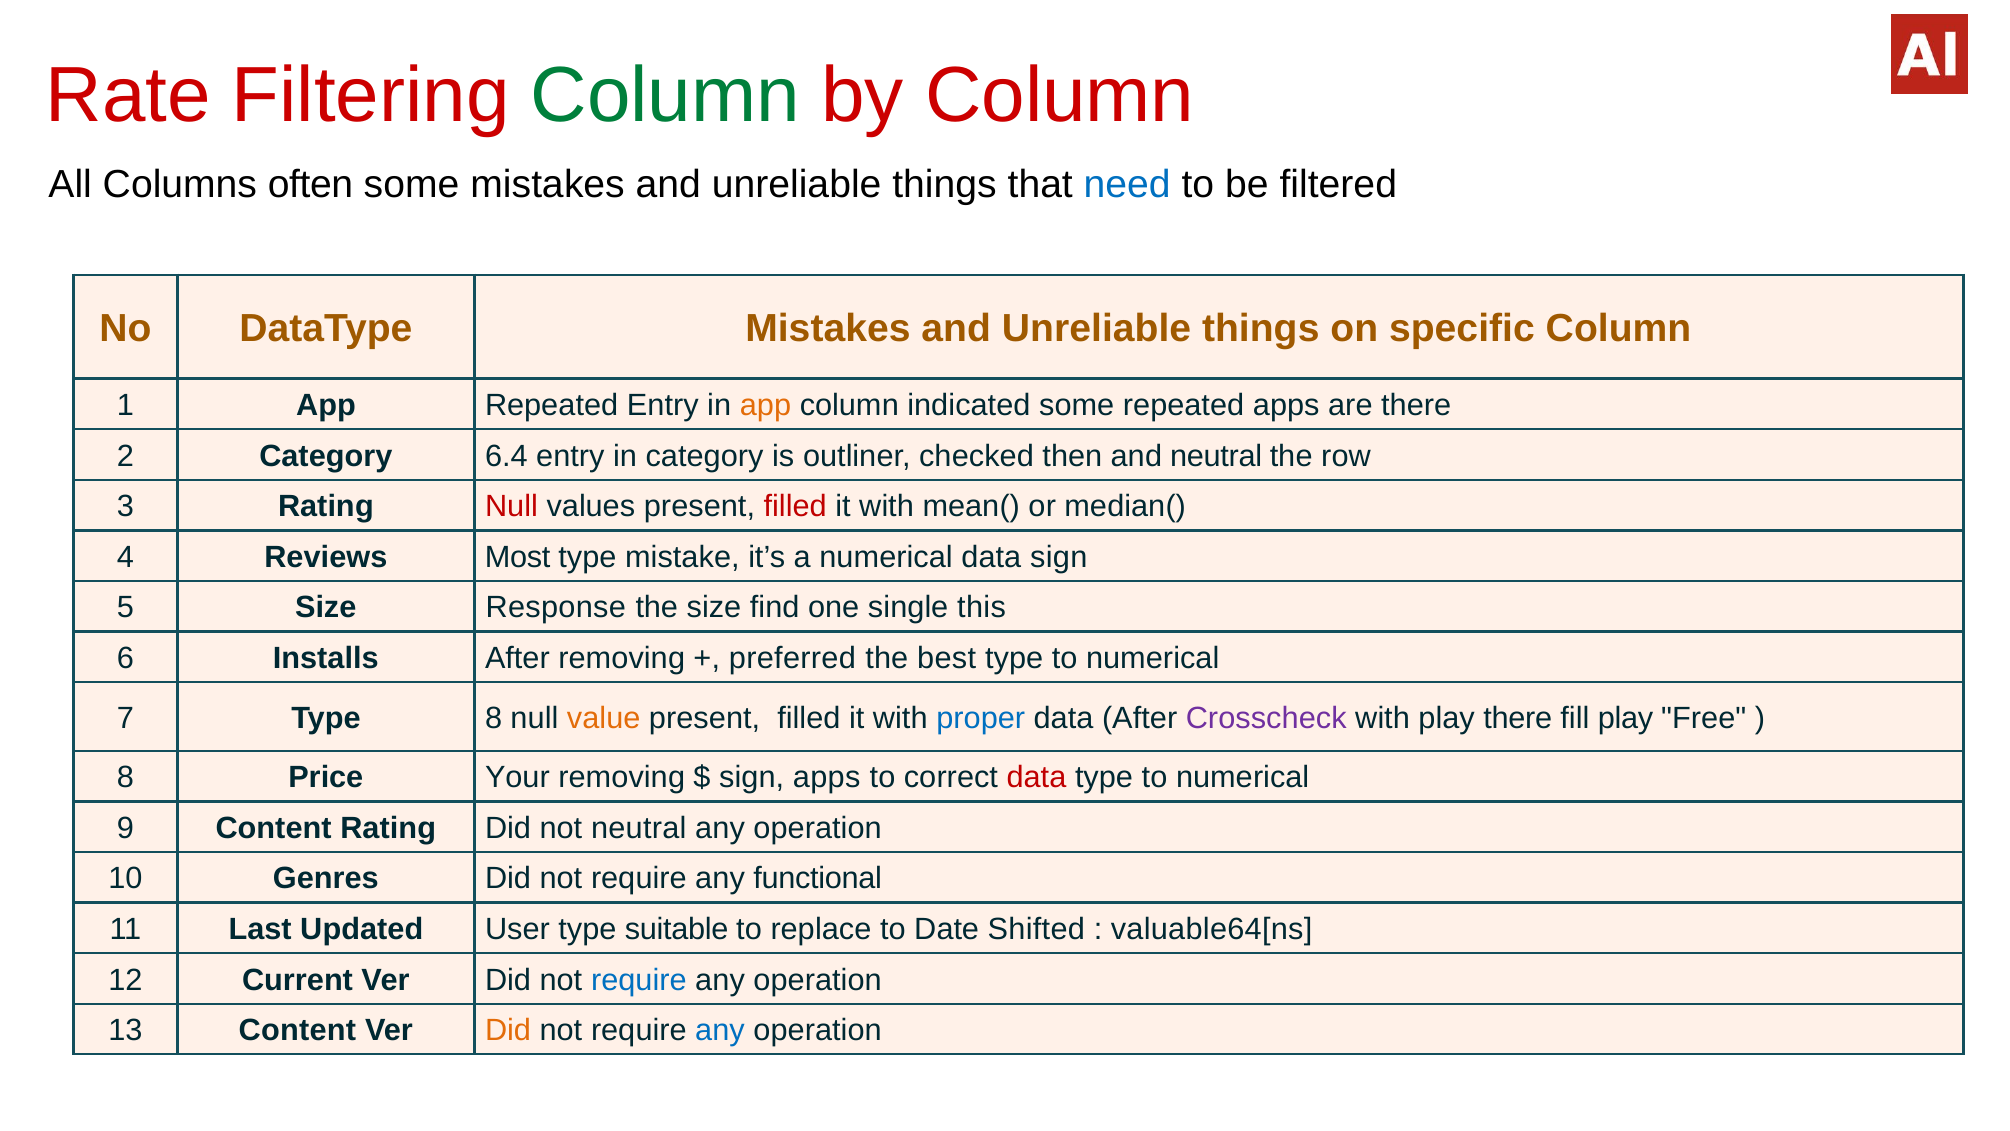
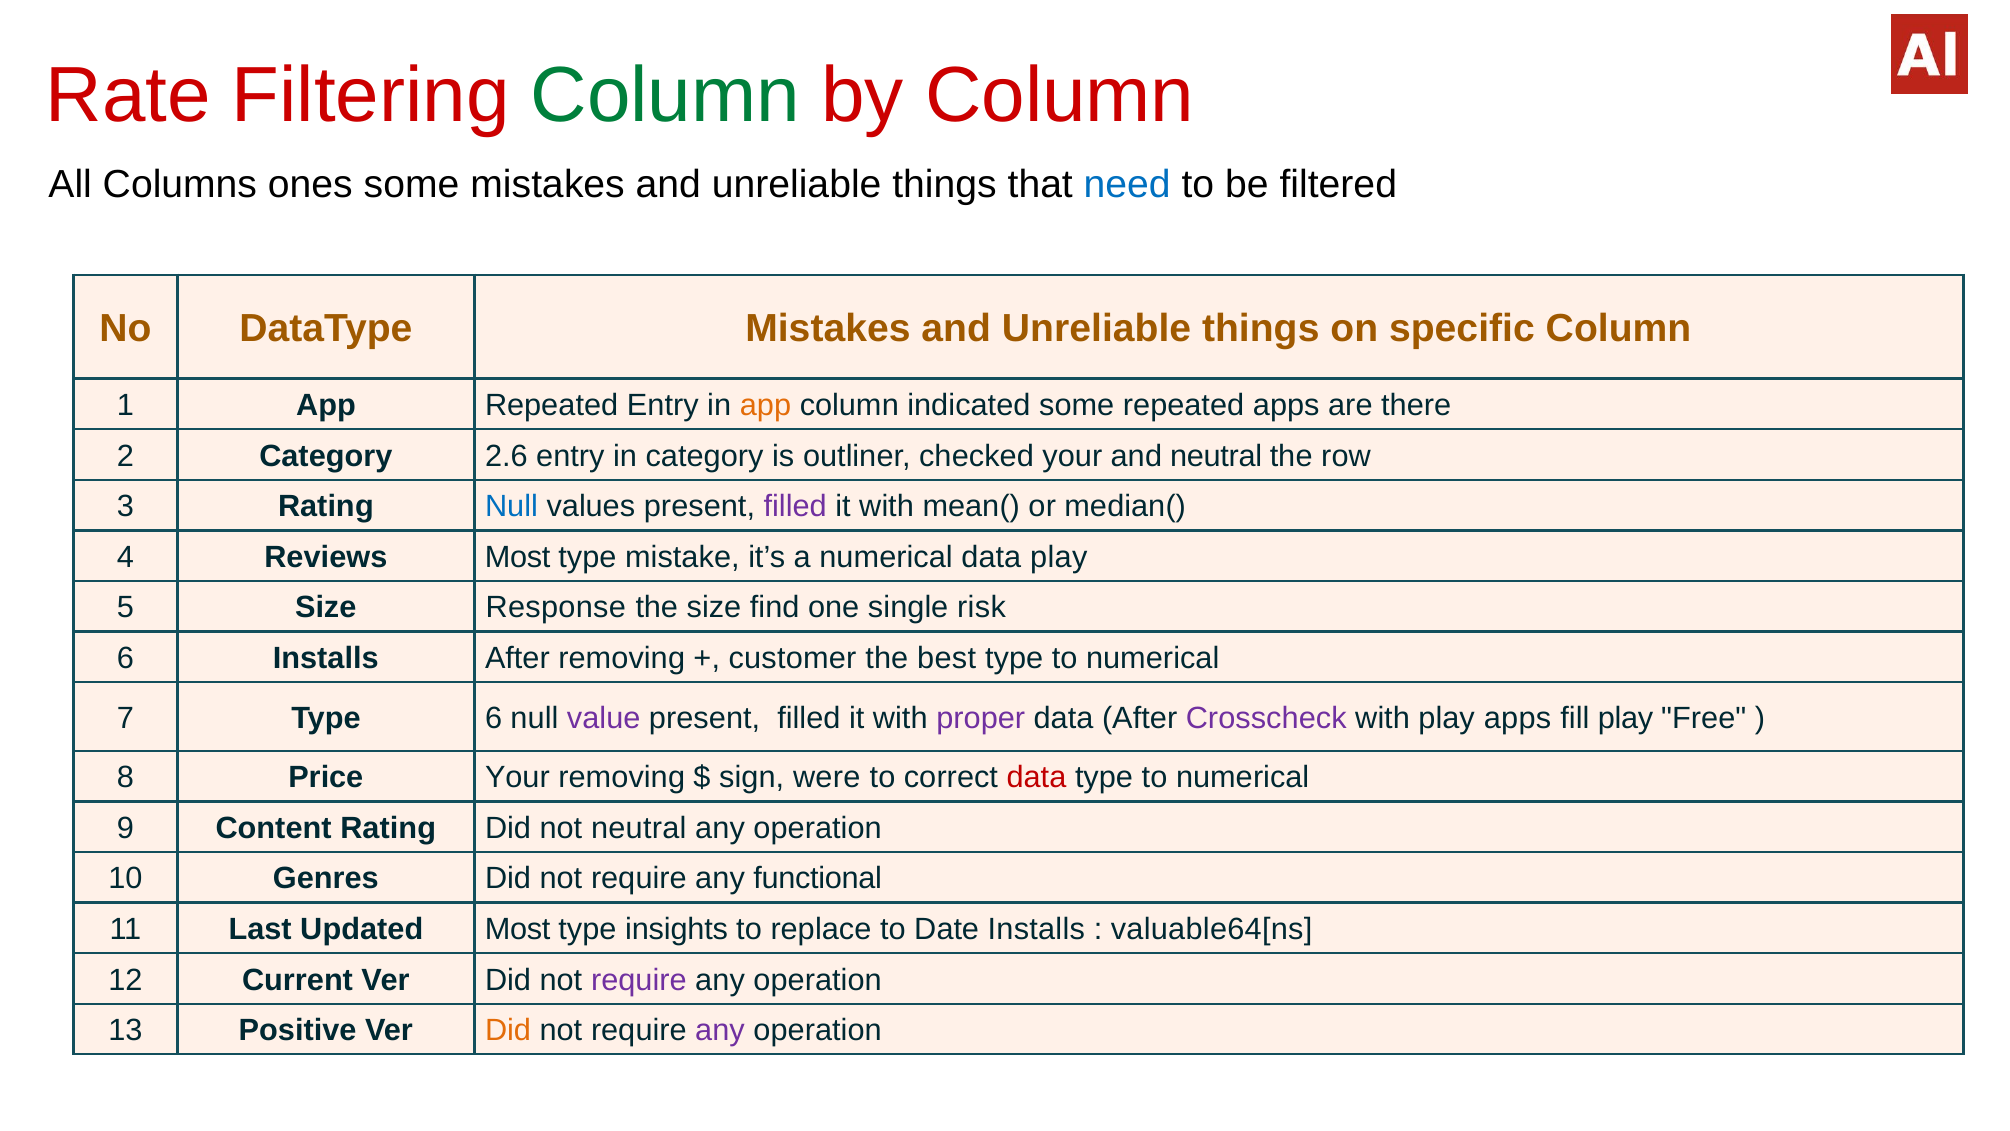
often: often -> ones (310, 185)
6.4: 6.4 -> 2.6 (506, 456)
checked then: then -> your (1072, 456)
Null colour: red -> blue (511, 506)
filled colour: red -> purple (795, 506)
data sign: sign -> play (1059, 557)
this: this -> risk (982, 608)
preferred: preferred -> customer (792, 658)
Type 8: 8 -> 6 (494, 718)
value colour: orange -> purple (604, 718)
proper colour: blue -> purple (981, 718)
play there: there -> apps (1518, 718)
sign apps: apps -> were (827, 777)
Updated User: User -> Most (518, 929)
suitable: suitable -> insights (677, 929)
Date Shifted: Shifted -> Installs (1036, 929)
require colour: blue -> purple (639, 980)
13 Content: Content -> Positive (298, 1030)
any colour: blue -> purple (720, 1030)
